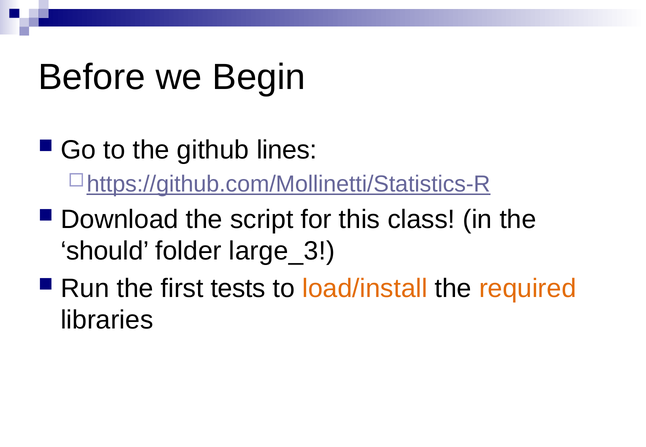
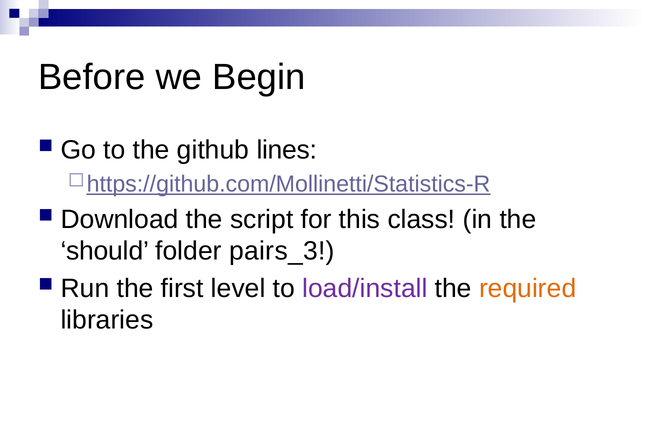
large_3: large_3 -> pairs_3 (282, 251)
tests: tests -> level (238, 288)
load/install colour: orange -> purple (365, 288)
